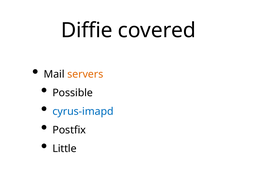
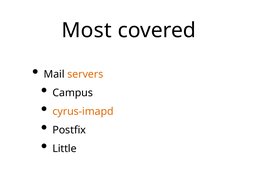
Diffie: Diffie -> Most (87, 31)
Possible: Possible -> Campus (73, 93)
cyrus-imapd colour: blue -> orange (83, 112)
